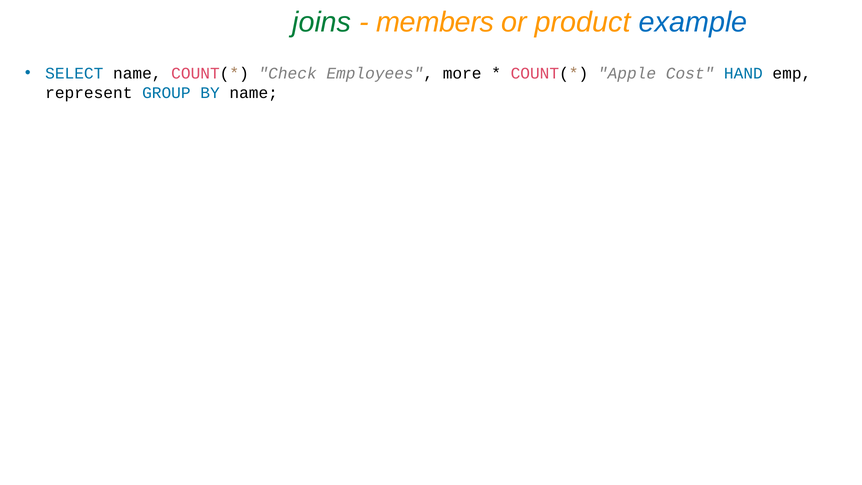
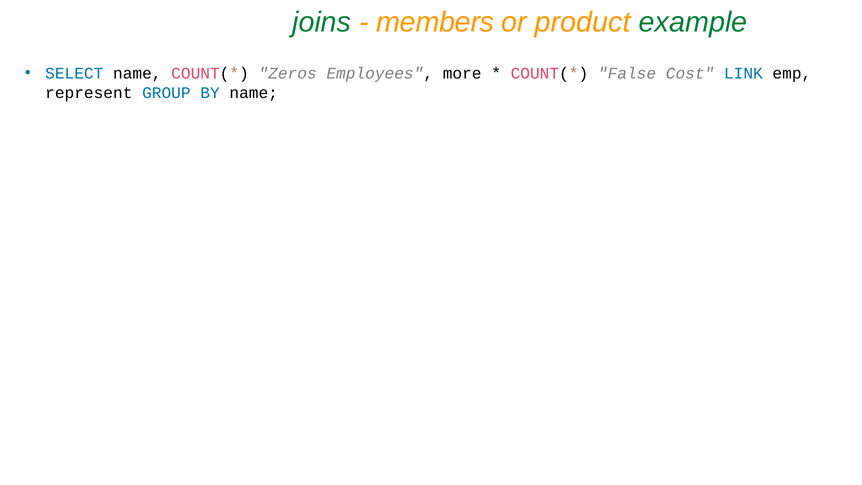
example colour: blue -> green (693, 22)
Check: Check -> Zeros (288, 73)
Apple: Apple -> False (627, 73)
HAND: HAND -> LINK (743, 73)
